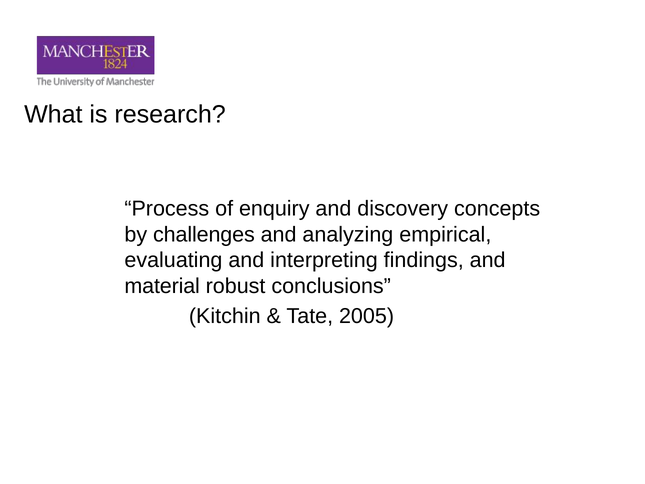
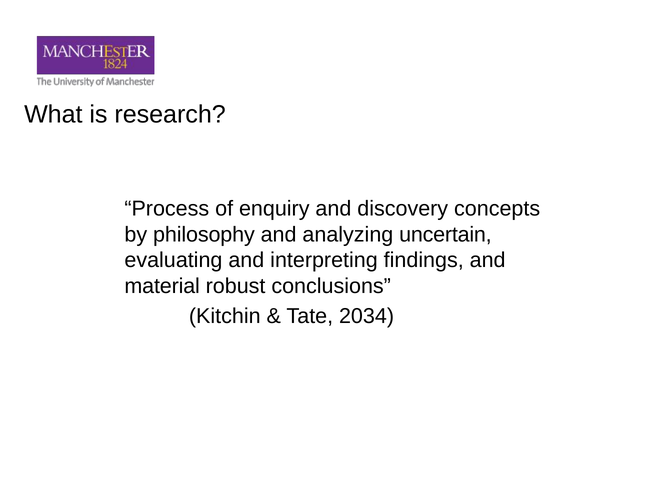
challenges: challenges -> philosophy (204, 234)
empirical: empirical -> uncertain (445, 234)
2005: 2005 -> 2034 (367, 316)
